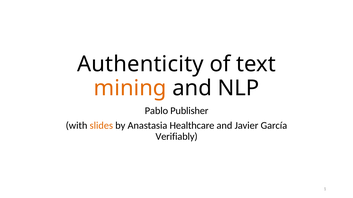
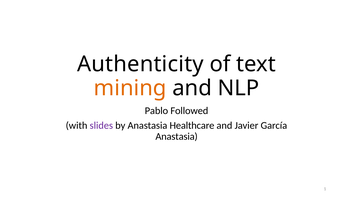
Publisher: Publisher -> Followed (189, 111)
slides colour: orange -> purple (101, 126)
Verifiably: Verifiably -> Anastasia (177, 137)
